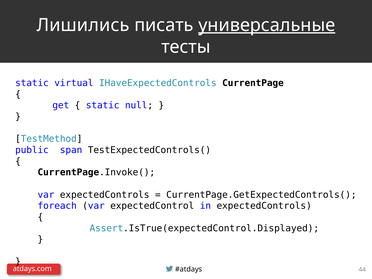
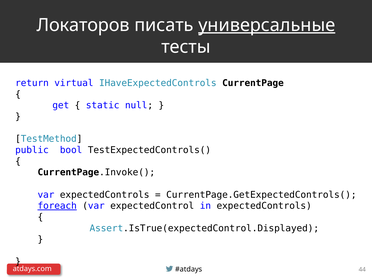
Лишились: Лишились -> Локаторов (83, 25)
static: static -> return (32, 83)
span: span -> bool (71, 150)
foreach underline: none -> present (57, 206)
